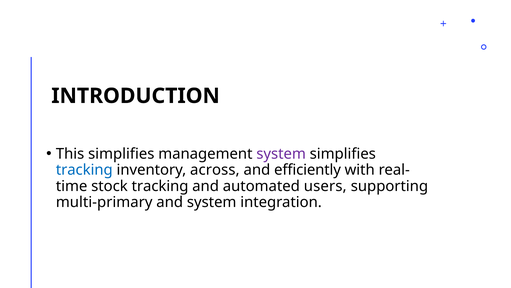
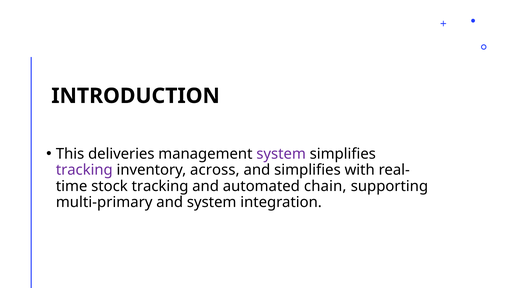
This simplifies: simplifies -> deliveries (121, 154)
tracking colour: blue -> purple (84, 170)
and efficiently: efficiently -> simplifies (307, 170)
users: users -> chain (325, 186)
